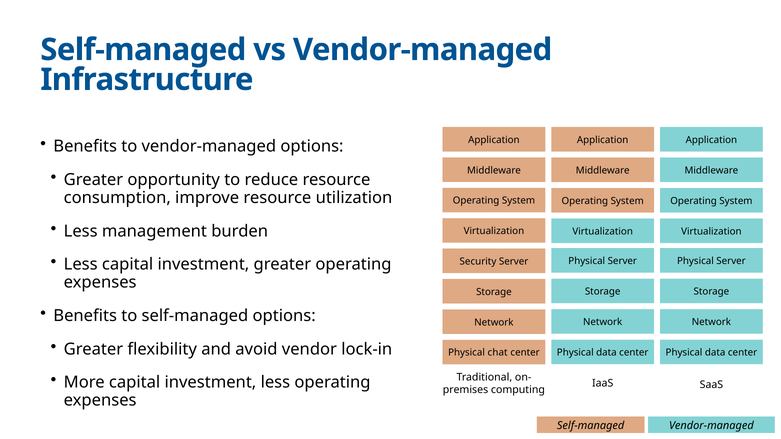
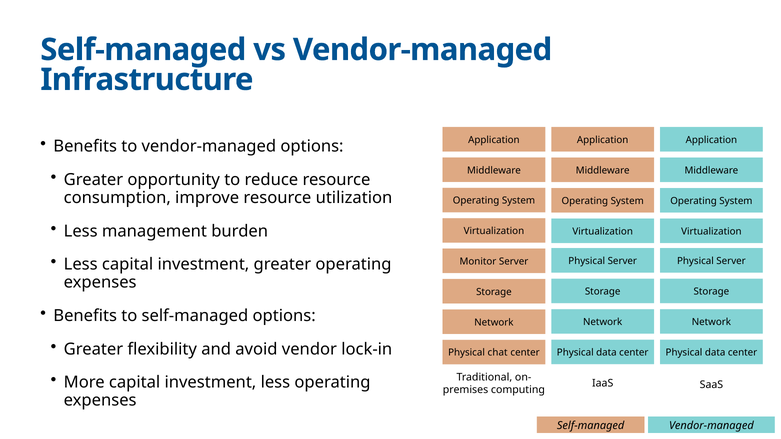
Security: Security -> Monitor (478, 262)
